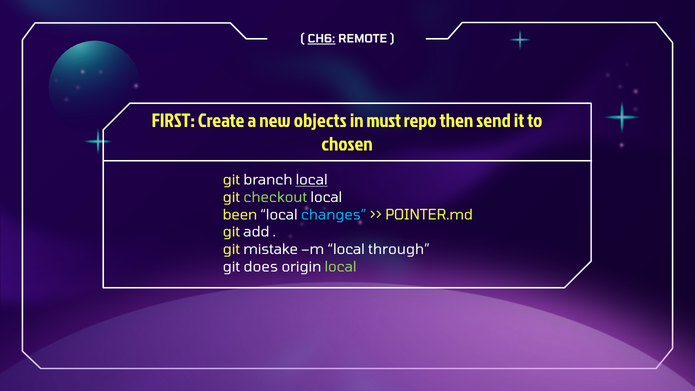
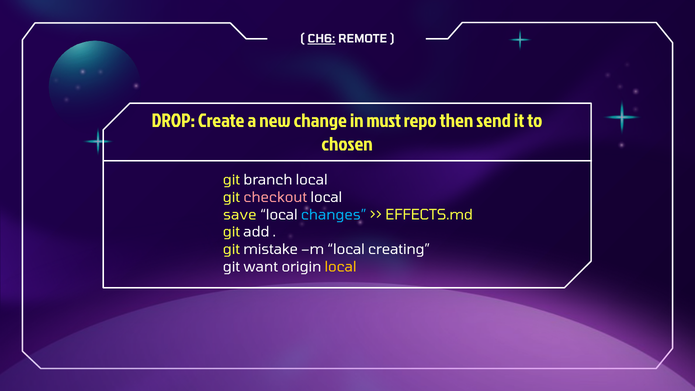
FIRST: FIRST -> DROP (173, 121)
objects: objects -> change (320, 121)
local underline: present -> none (312, 180)
checkout colour: light green -> pink (275, 197)
been: been -> save (240, 215)
POINTER.md: POINTER.md -> EFFECTS.md (429, 215)
through: through -> creating (399, 250)
does: does -> want (261, 267)
local colour: light green -> yellow (341, 267)
